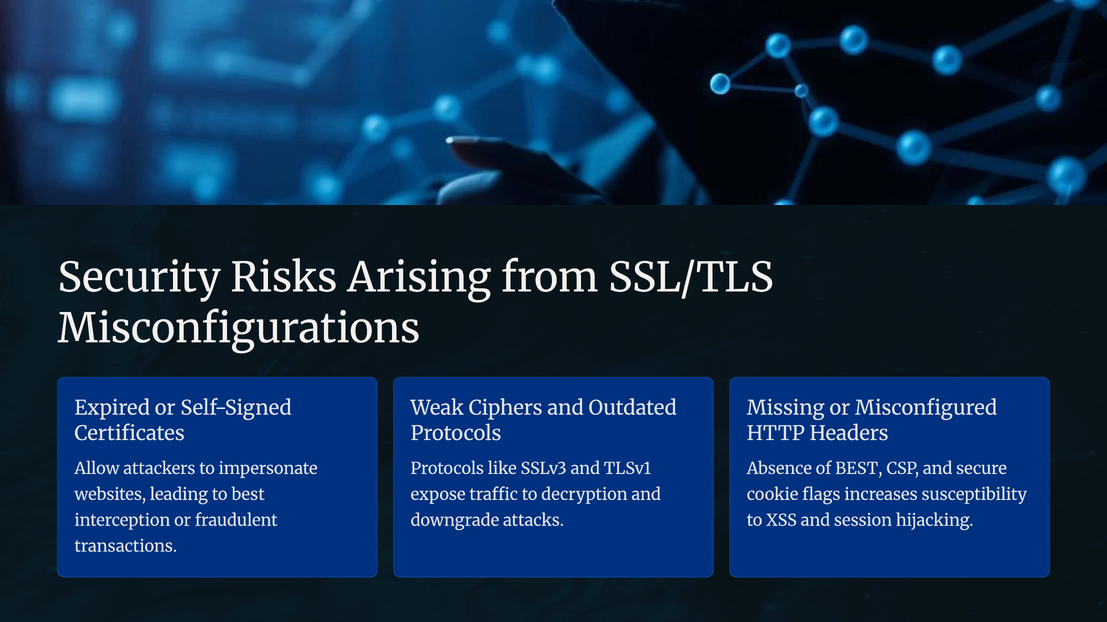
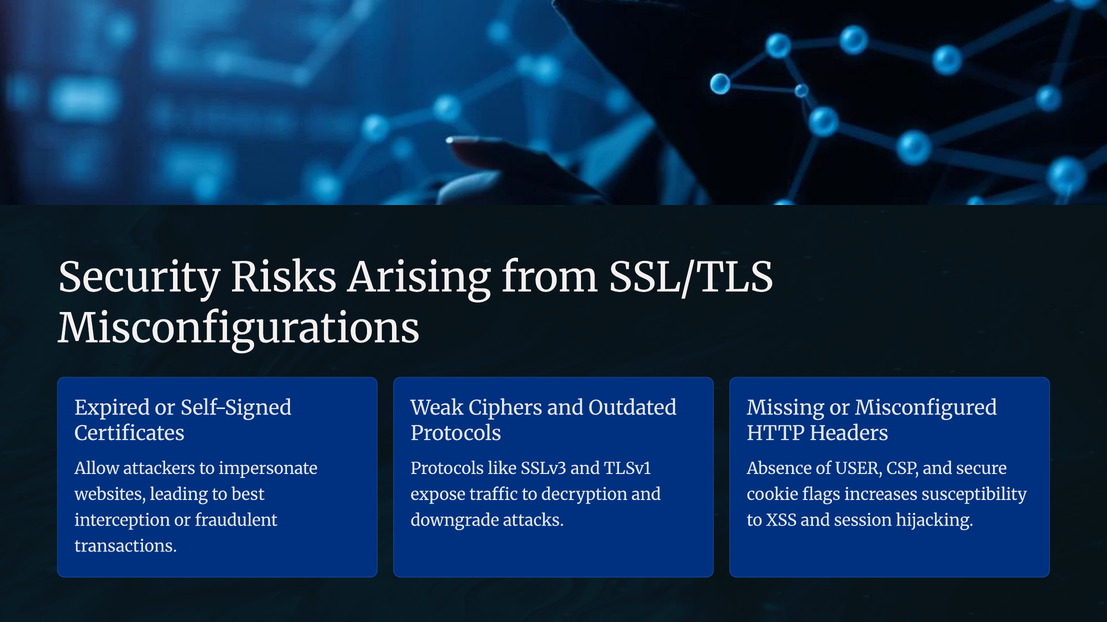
of BEST: BEST -> USER (859, 469)
